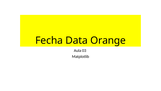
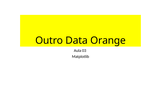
Fecha: Fecha -> Outro (49, 40)
